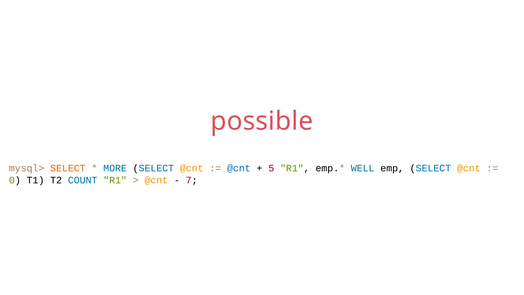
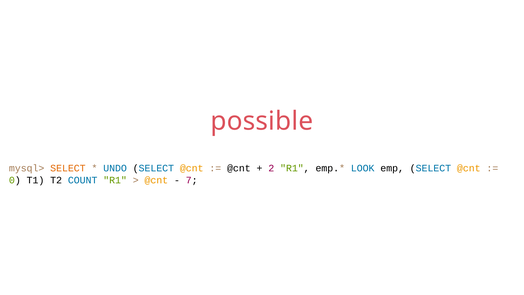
MORE: MORE -> UNDO (115, 168)
@cnt colour: blue -> black (239, 168)
5: 5 -> 2 (271, 168)
WELL: WELL -> LOOK (363, 168)
